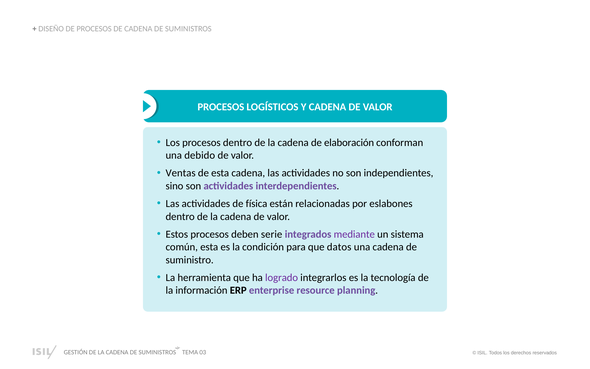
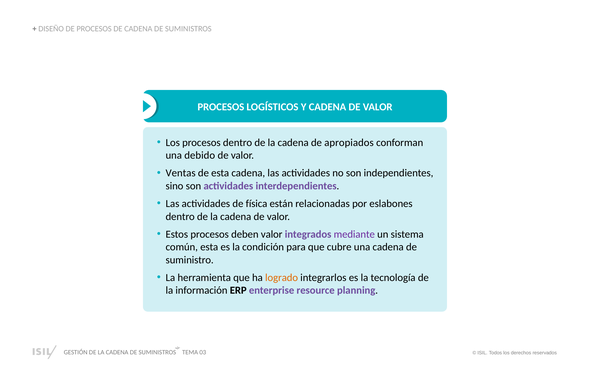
elaboración: elaboración -> apropiados (349, 142)
deben serie: serie -> valor (272, 234)
datos: datos -> cubre (339, 247)
logrado colour: purple -> orange (282, 277)
